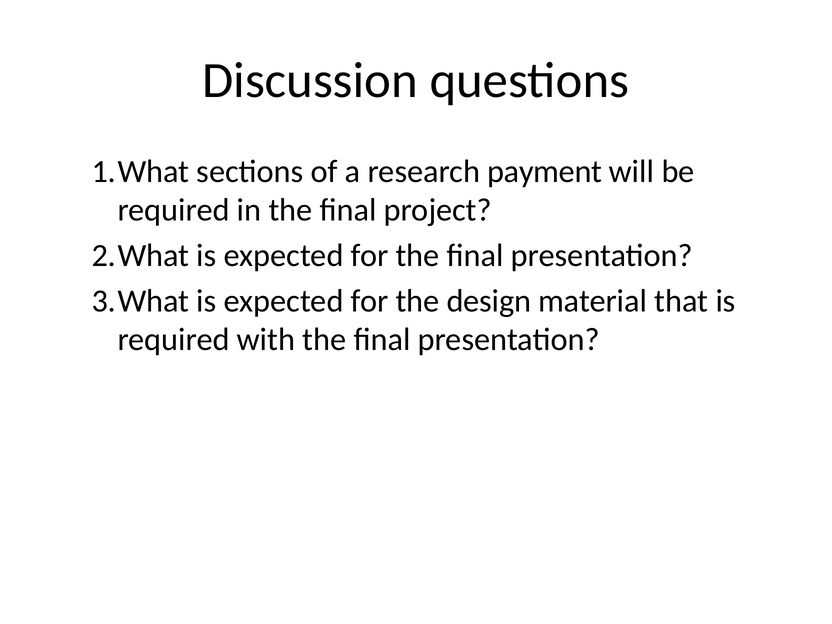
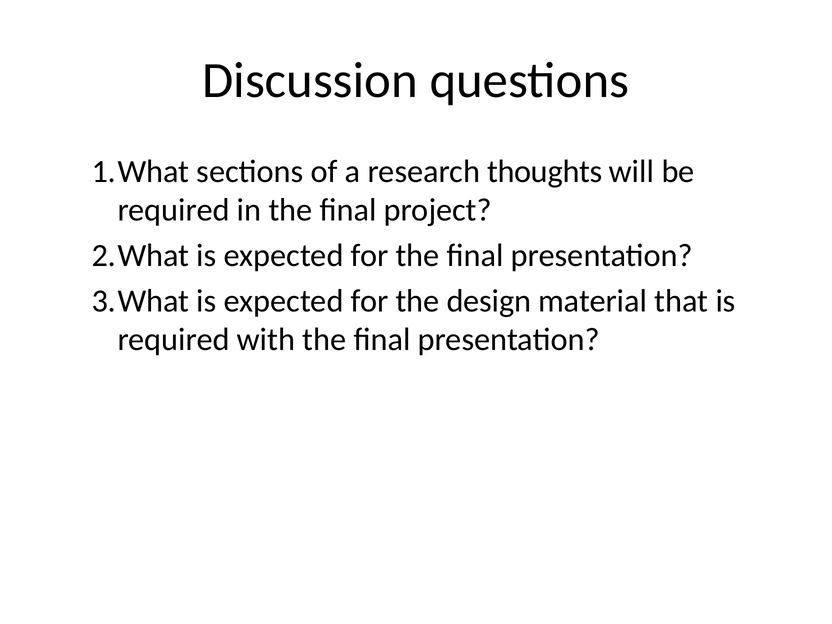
payment: payment -> thoughts (545, 171)
